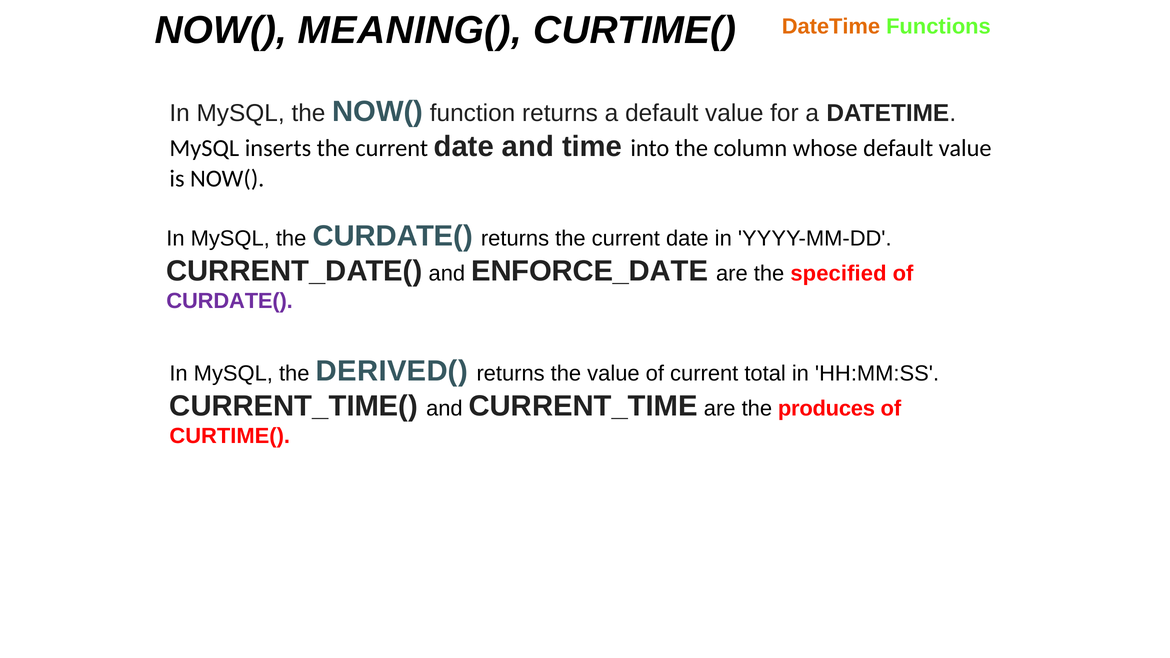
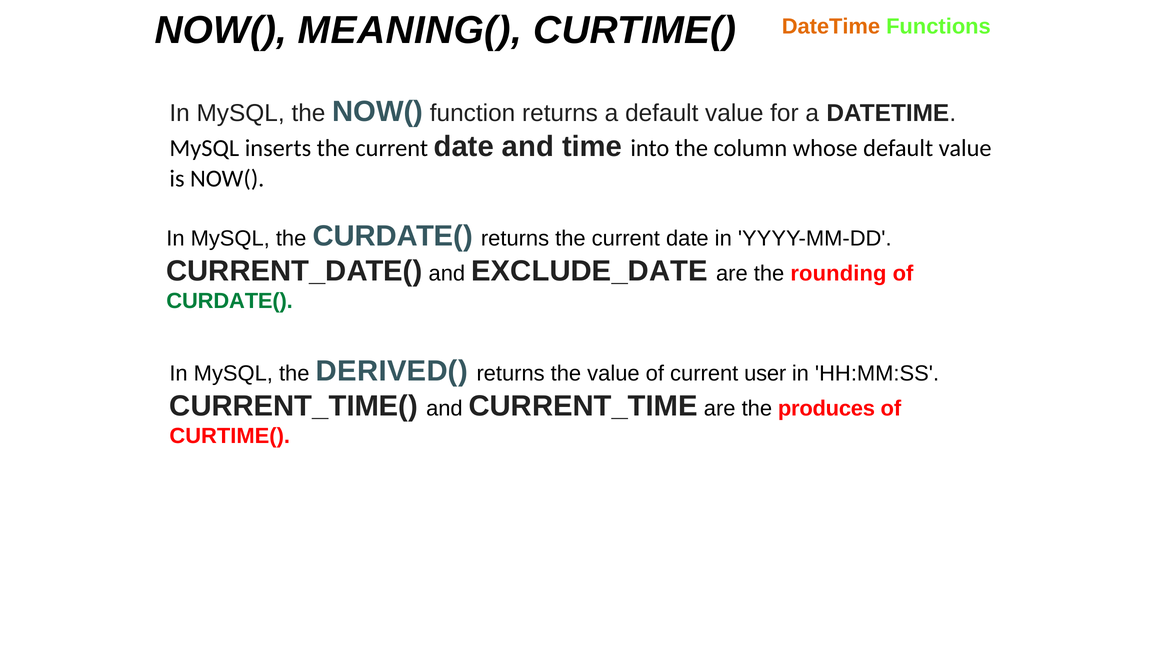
ENFORCE_DATE: ENFORCE_DATE -> EXCLUDE_DATE (589, 271)
specified: specified -> rounding (838, 273)
CURDATE( colour: purple -> green (230, 301)
total: total -> user (765, 373)
